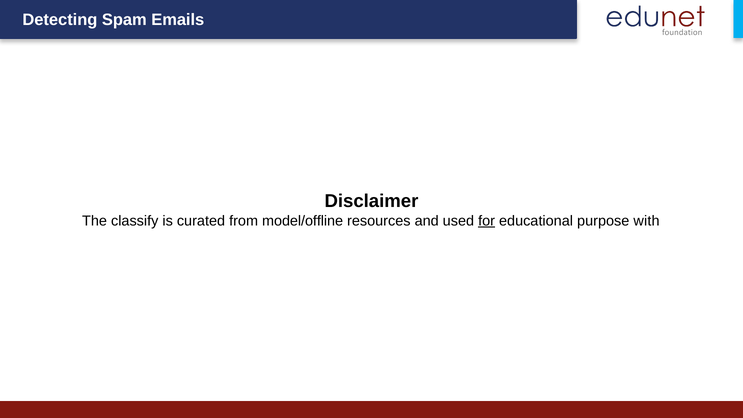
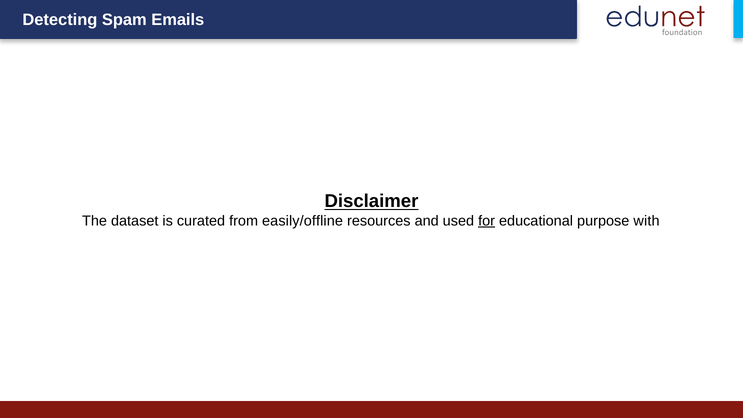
Disclaimer underline: none -> present (371, 201)
classify: classify -> dataset (135, 221)
model/offline: model/offline -> easily/offline (303, 221)
